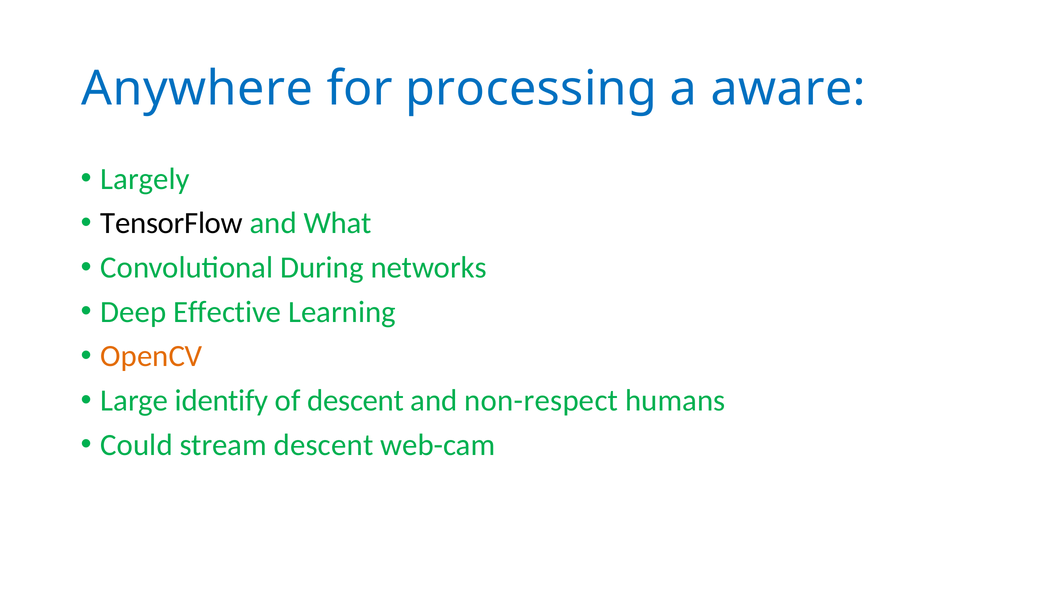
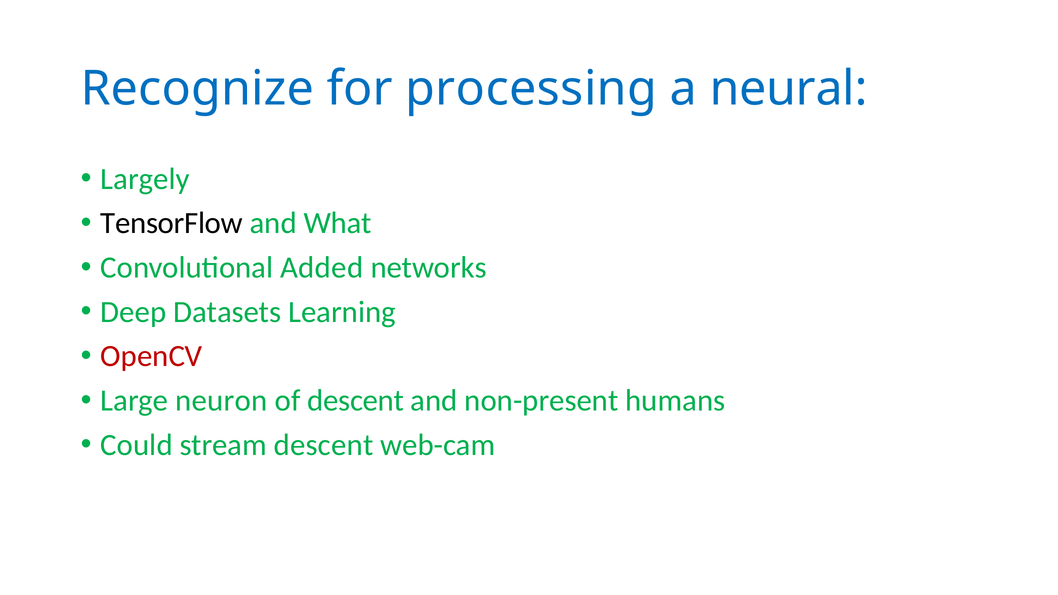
Anywhere: Anywhere -> Recognize (197, 89)
aware: aware -> neural (789, 89)
During: During -> Added (322, 268)
Effective: Effective -> Datasets (227, 312)
OpenCV colour: orange -> red (151, 356)
identify: identify -> neuron (221, 401)
non-respect: non-respect -> non-present (541, 401)
